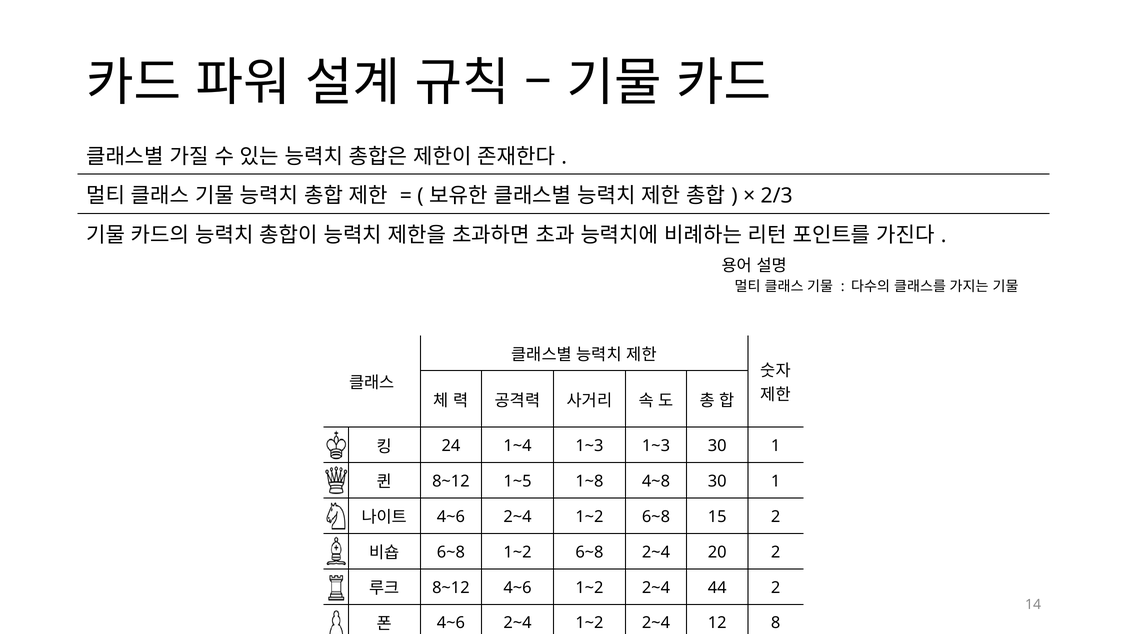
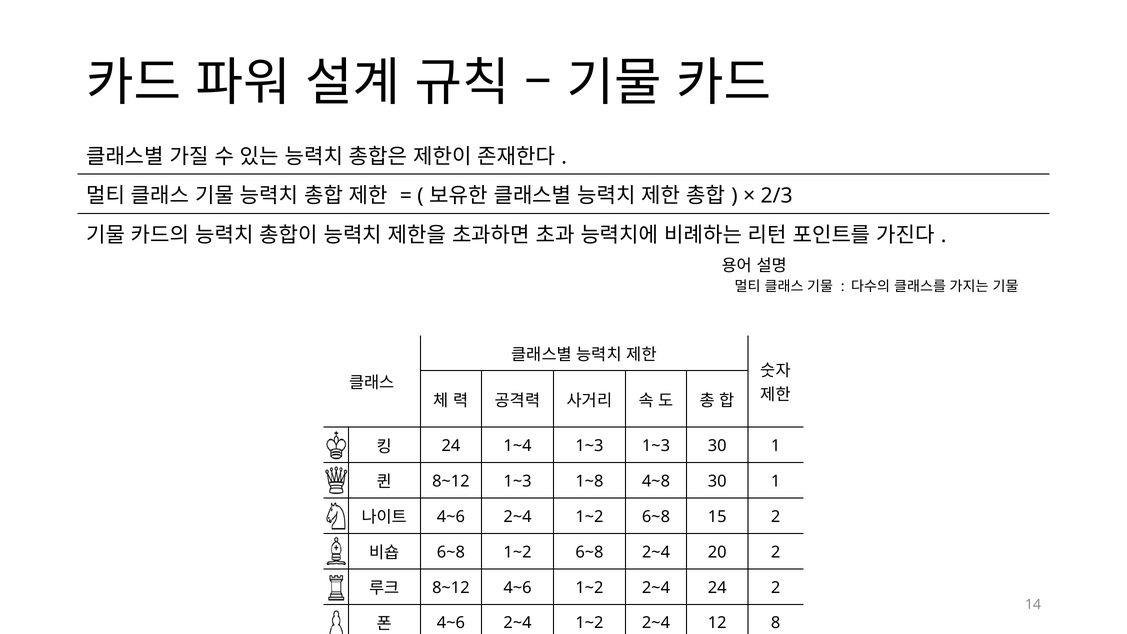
8~12 1~5: 1~5 -> 1~3 (518, 481)
2~4 44: 44 -> 24 (717, 588)
